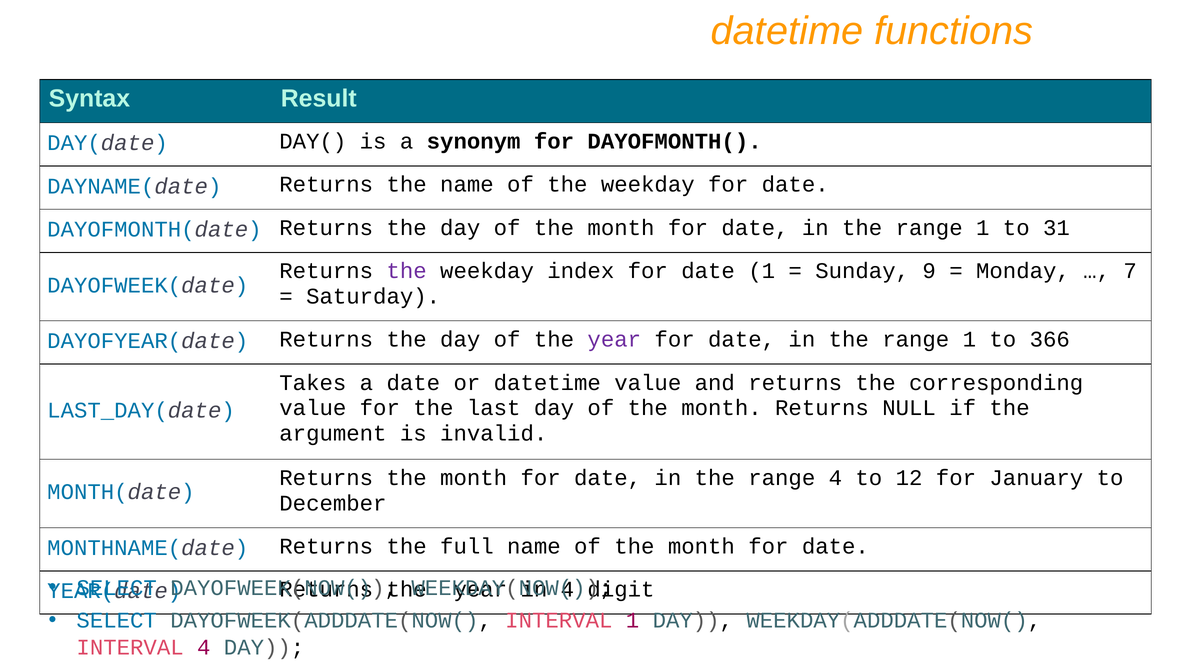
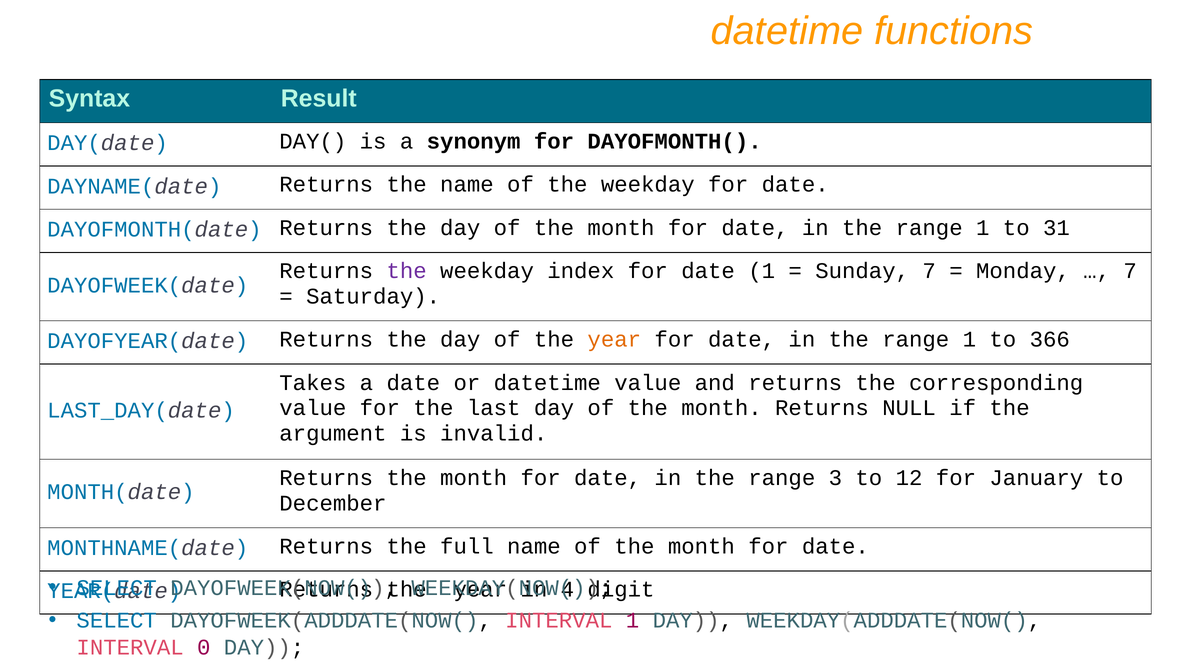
Sunday 9: 9 -> 7 (929, 271)
year colour: purple -> orange (614, 339)
range 4: 4 -> 3 (835, 478)
INTERVAL 4: 4 -> 0 (204, 647)
